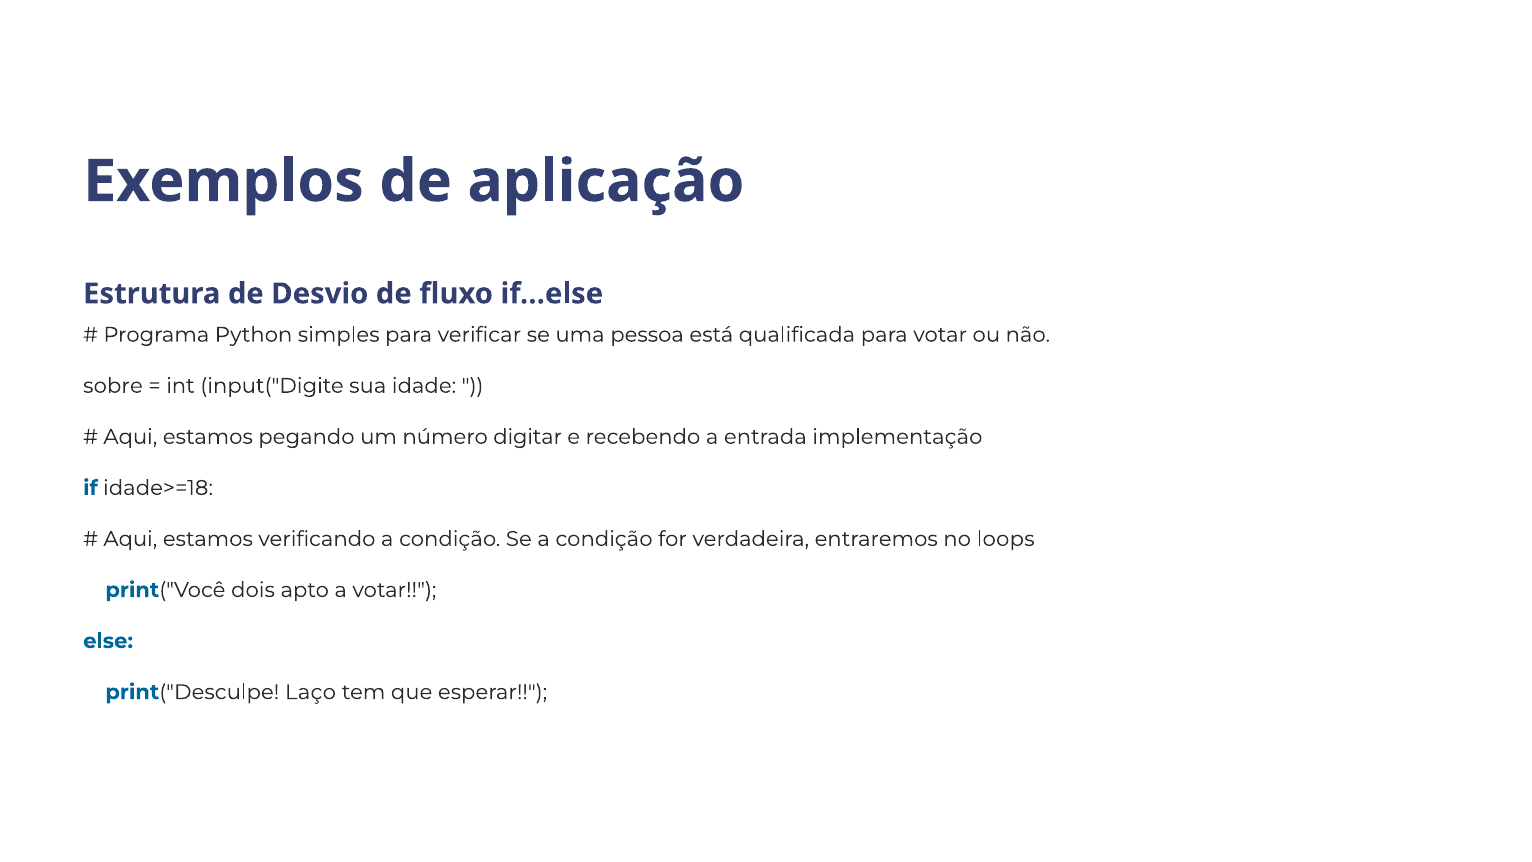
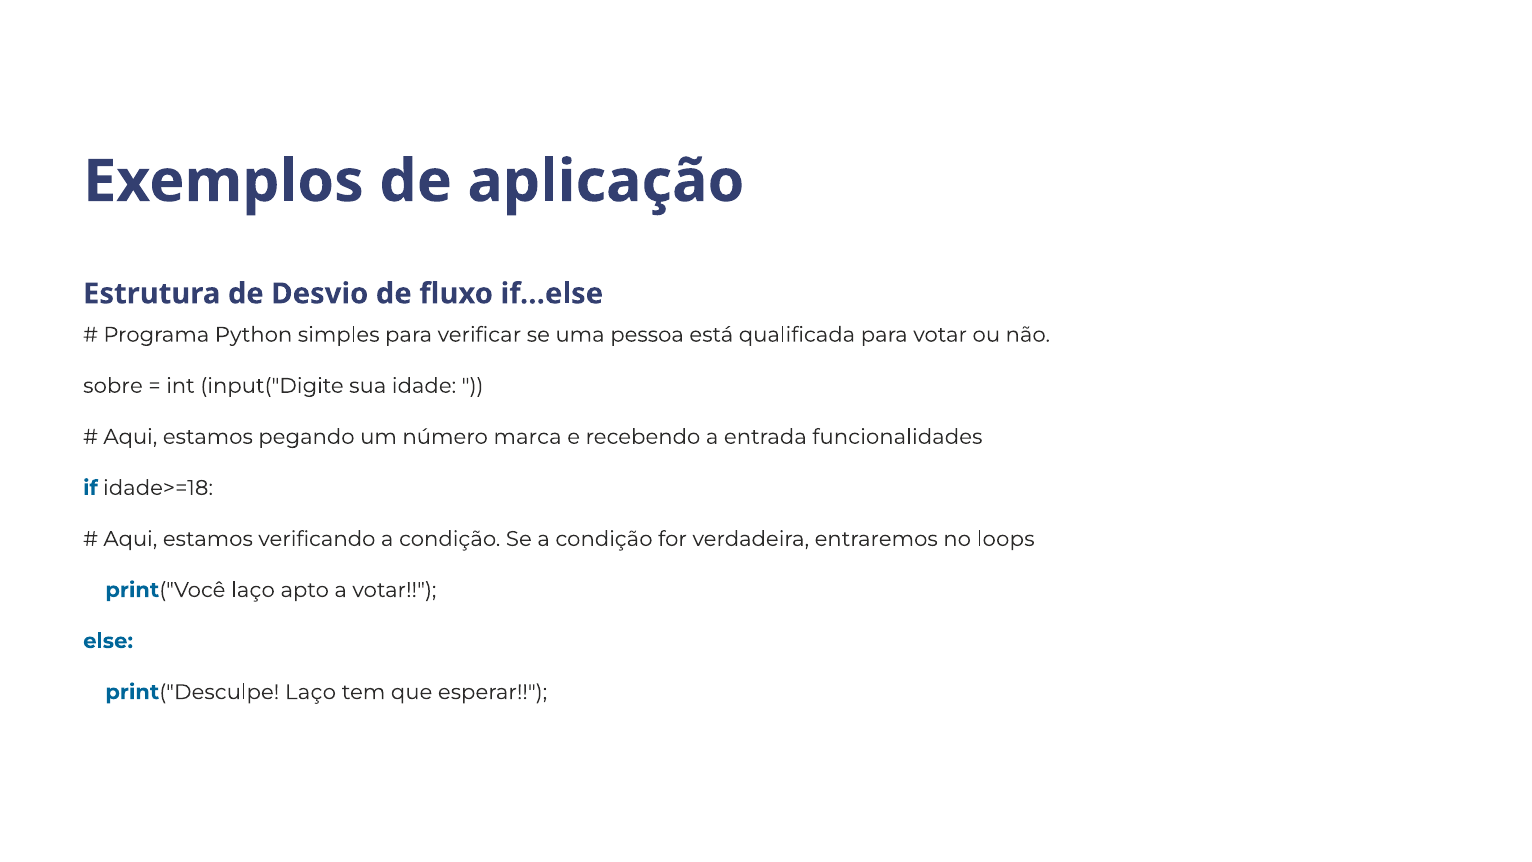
digitar: digitar -> marca (528, 437)
implementação: implementação -> funcionalidades (897, 437)
print("Você dois: dois -> laço (253, 590)
